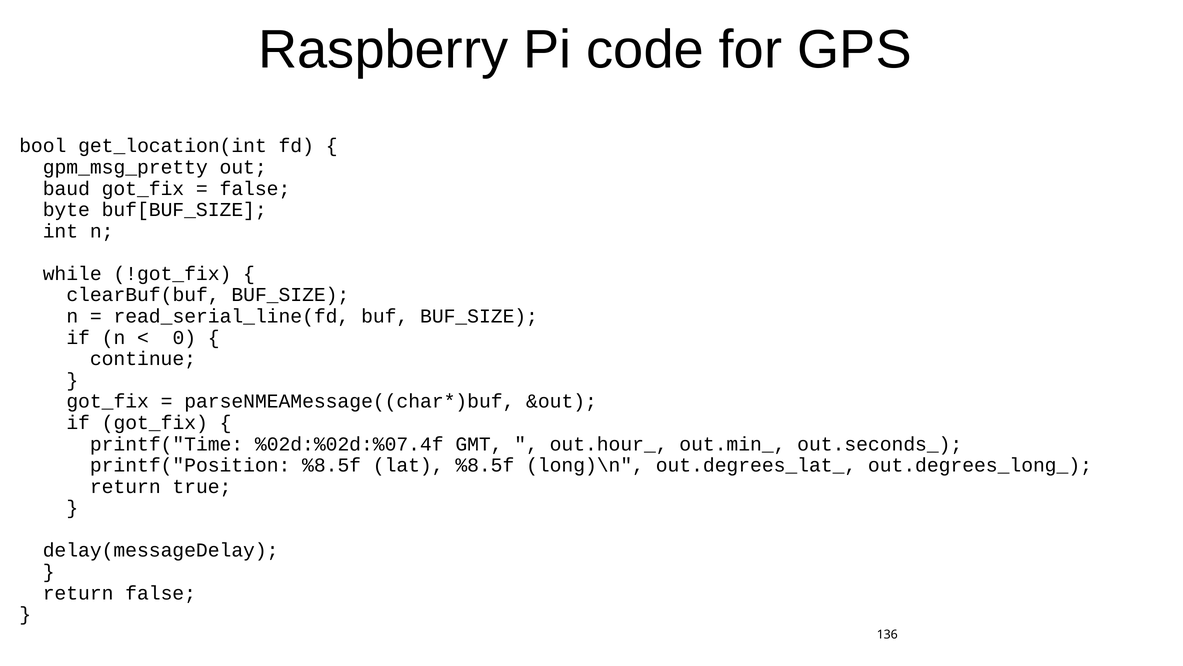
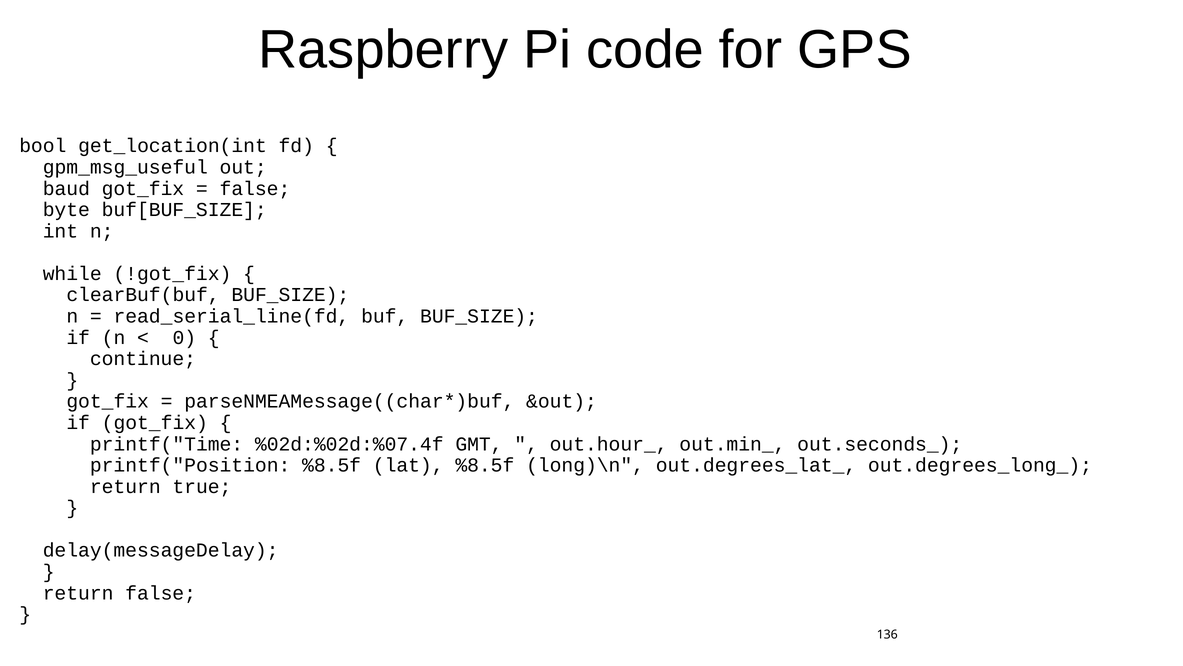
gpm_msg_pretty: gpm_msg_pretty -> gpm_msg_useful (125, 167)
